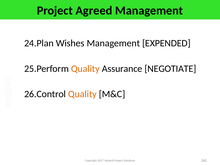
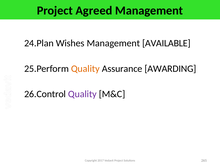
EXPENDED: EXPENDED -> AVAILABLE (166, 43)
NEGOTIATE: NEGOTIATE -> AWARDING (170, 69)
Quality colour: orange -> purple (82, 94)
